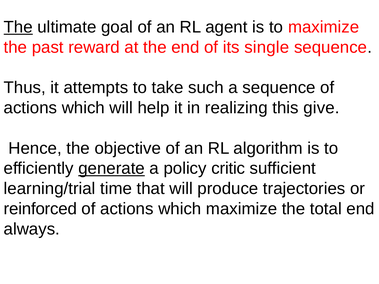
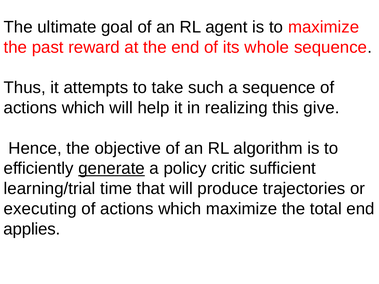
The underline: present -> none (18, 27)
single: single -> whole (267, 47)
reinforced: reinforced -> executing (40, 209)
always: always -> applies (32, 229)
